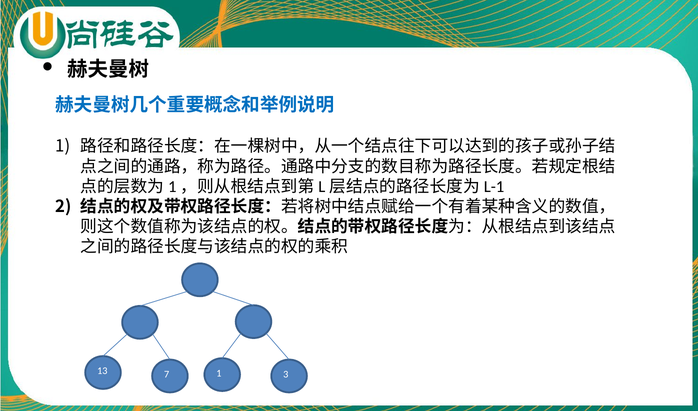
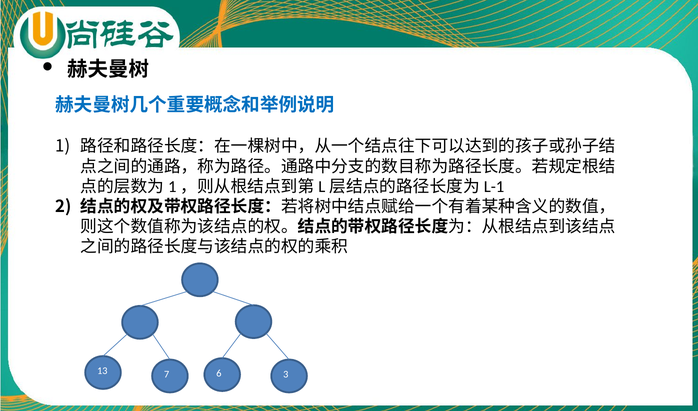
7 1: 1 -> 6 (219, 373)
